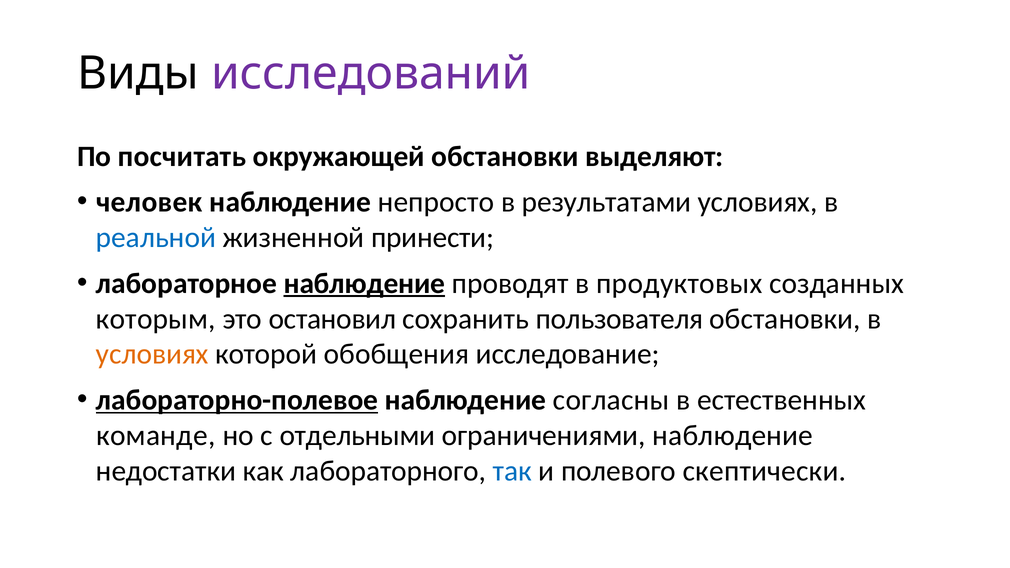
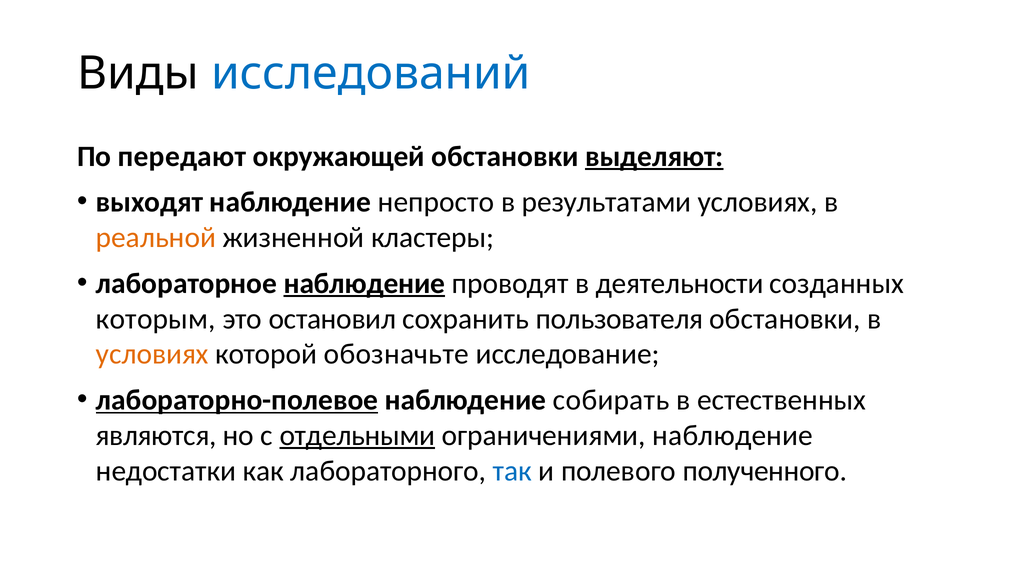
исследований colour: purple -> blue (371, 74)
посчитать: посчитать -> передают (182, 156)
выделяют underline: none -> present (654, 156)
человек: человек -> выходят (149, 202)
реальной colour: blue -> orange (156, 238)
принести: принести -> кластеры (432, 238)
продуктовых: продуктовых -> деятельности (680, 284)
обобщения: обобщения -> обозначьте (396, 354)
согласны: согласны -> собирать (611, 400)
команде: команде -> являются (156, 436)
отдельными underline: none -> present (357, 436)
скептически: скептически -> полученного (765, 471)
